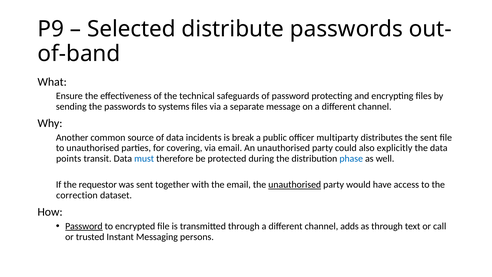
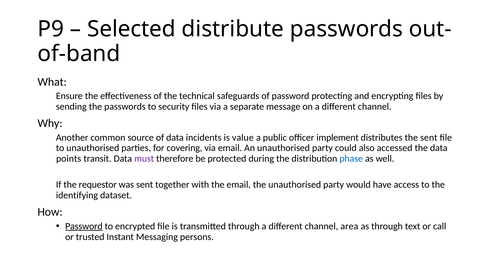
systems: systems -> security (174, 107)
break: break -> value (243, 137)
multiparty: multiparty -> implement (338, 137)
explicitly: explicitly -> accessed (395, 148)
must colour: blue -> purple (144, 158)
unauthorised underline: present -> none (295, 185)
correction: correction -> identifying (77, 195)
adds: adds -> area (349, 226)
